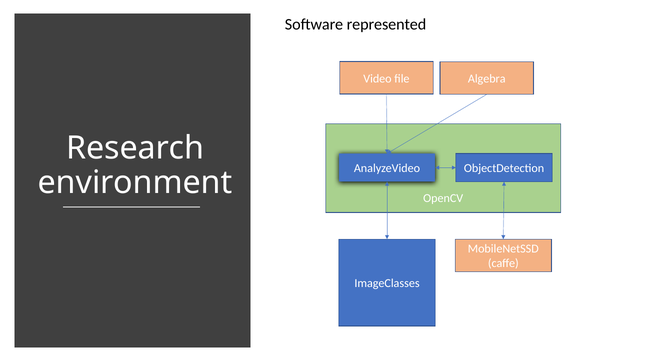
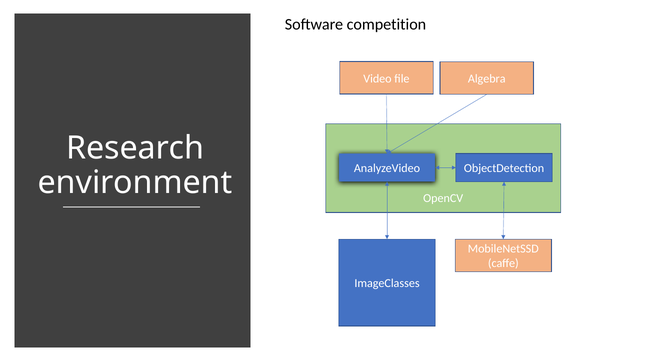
represented: represented -> competition (386, 24)
